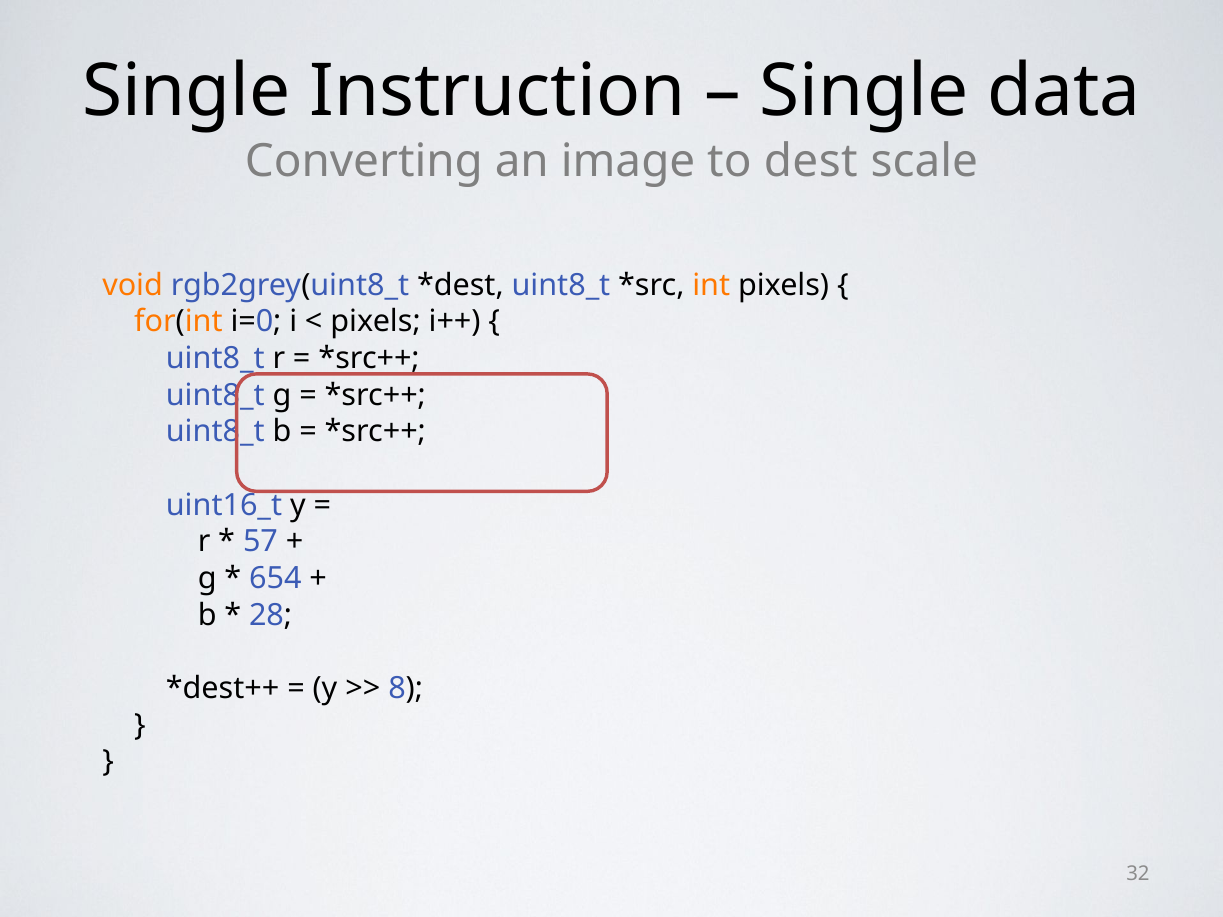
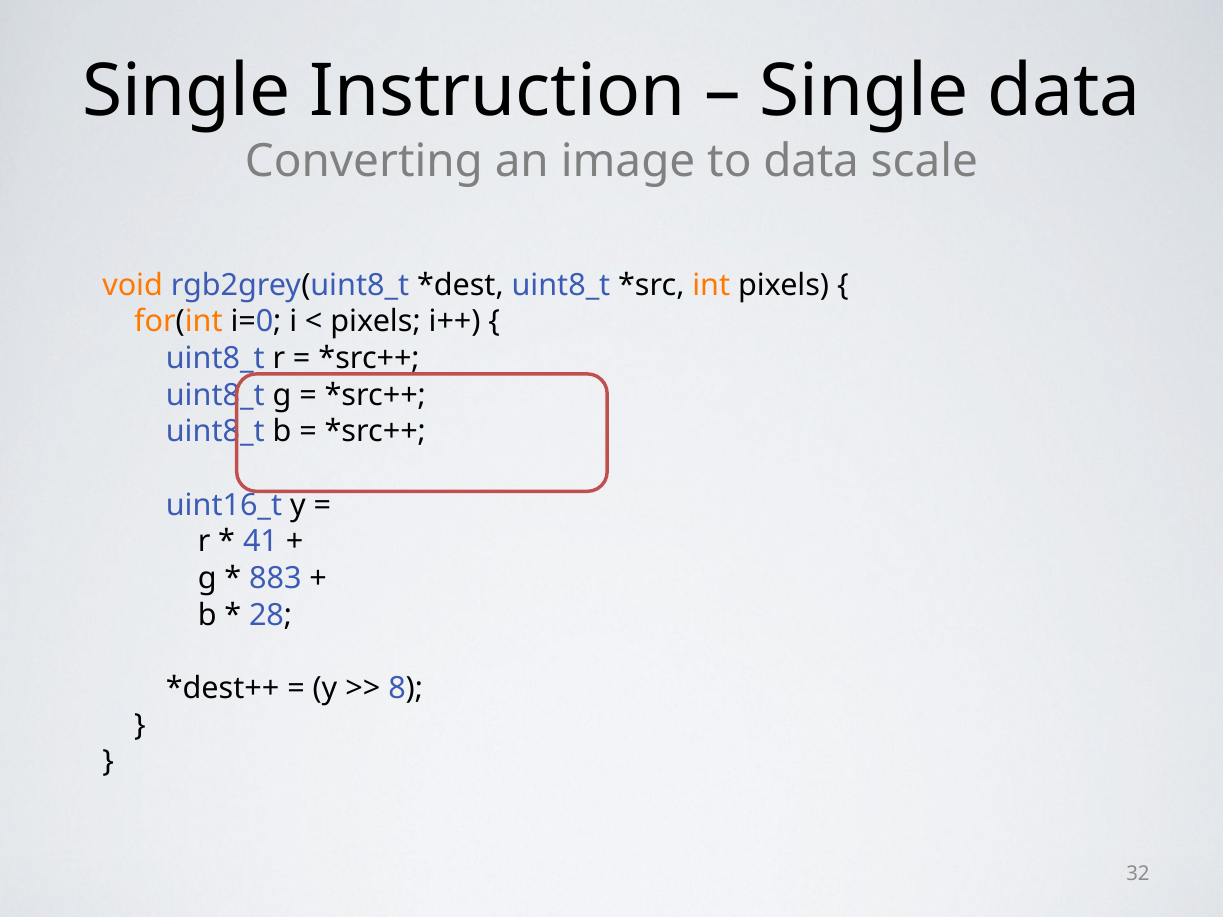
to dest: dest -> data (811, 161)
57: 57 -> 41 (260, 542)
654: 654 -> 883 (275, 579)
